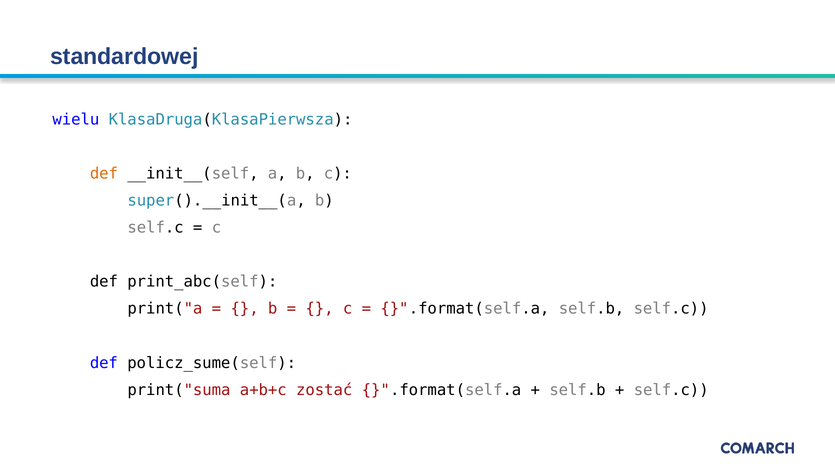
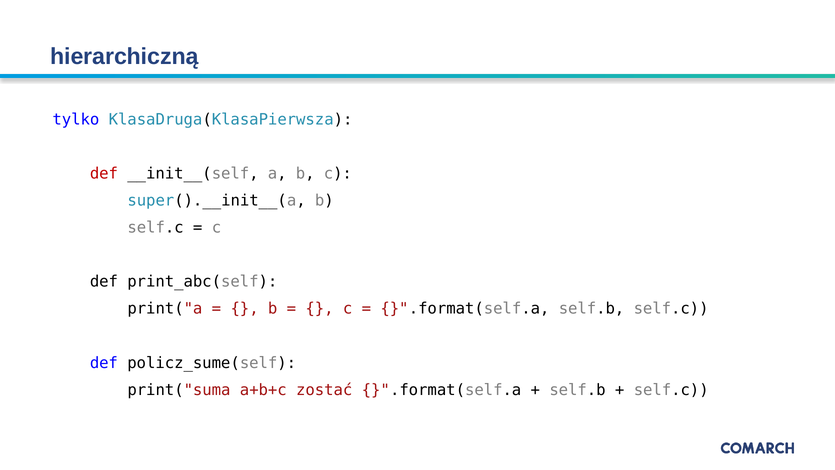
standardowej: standardowej -> hierarchiczną (124, 57)
wielu: wielu -> tylko (76, 119)
def colour: orange -> red (104, 174)
